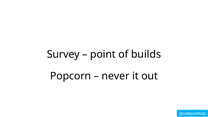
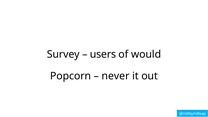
point: point -> users (103, 54)
builds: builds -> would (146, 54)
